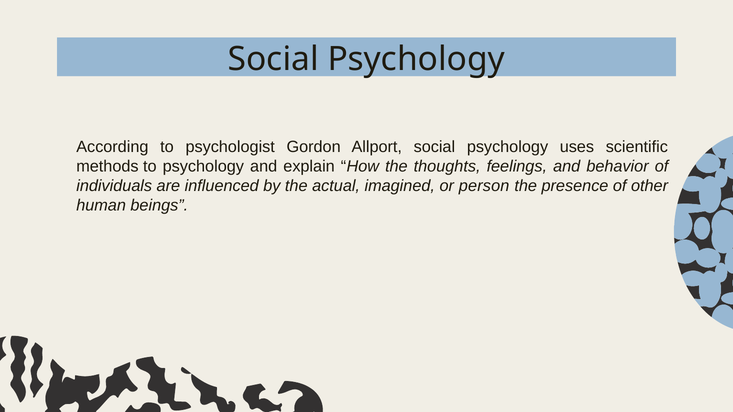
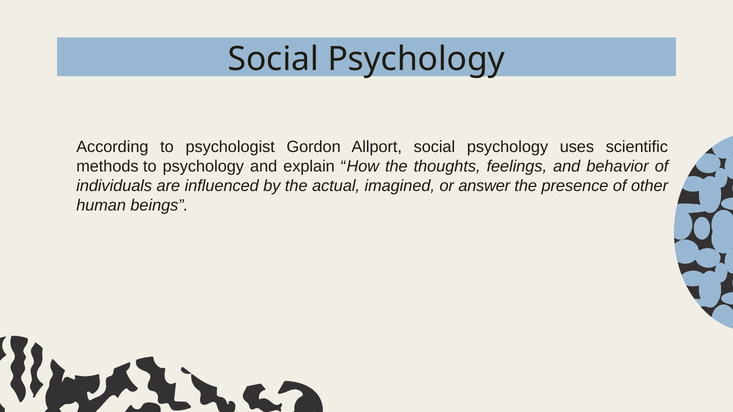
person: person -> answer (484, 186)
